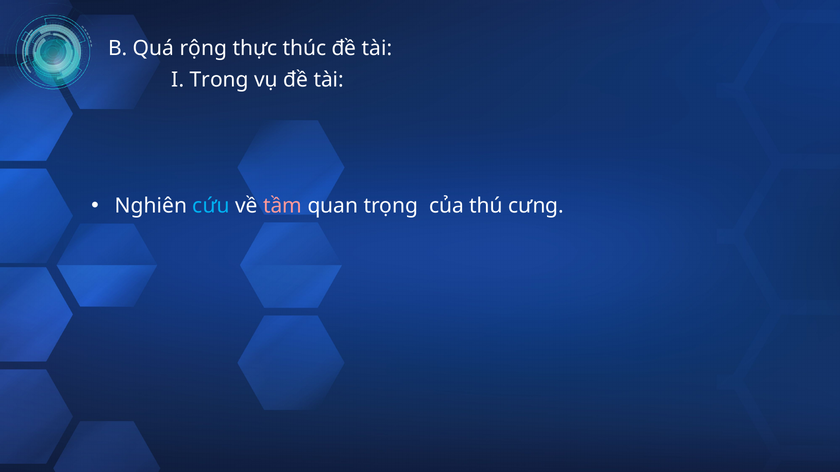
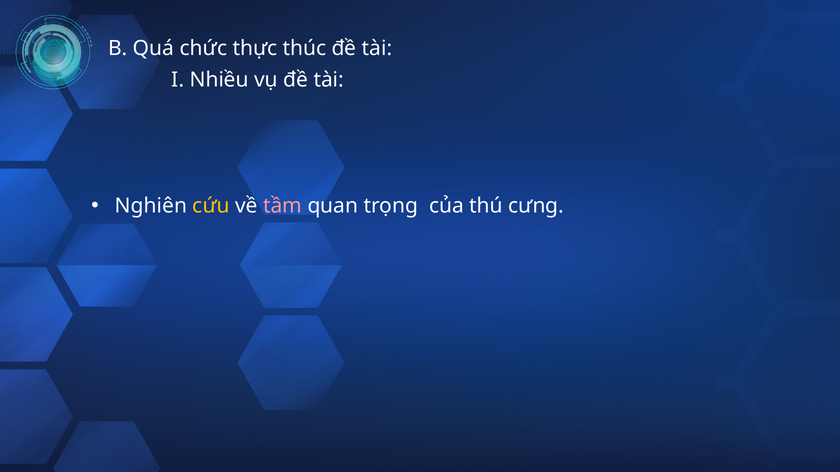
rộng: rộng -> chức (203, 48)
Trọng: Trọng -> Nhiều (219, 80)
cứu colour: light blue -> yellow (211, 206)
